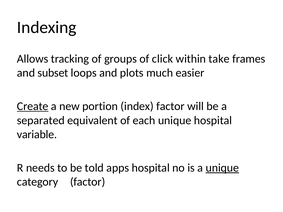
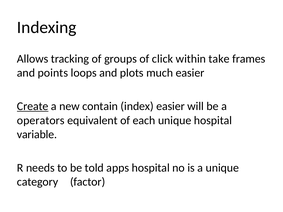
subset: subset -> points (53, 73)
portion: portion -> contain (100, 106)
index factor: factor -> easier (170, 106)
separated: separated -> operators (41, 120)
unique underline: present -> none (222, 168)
